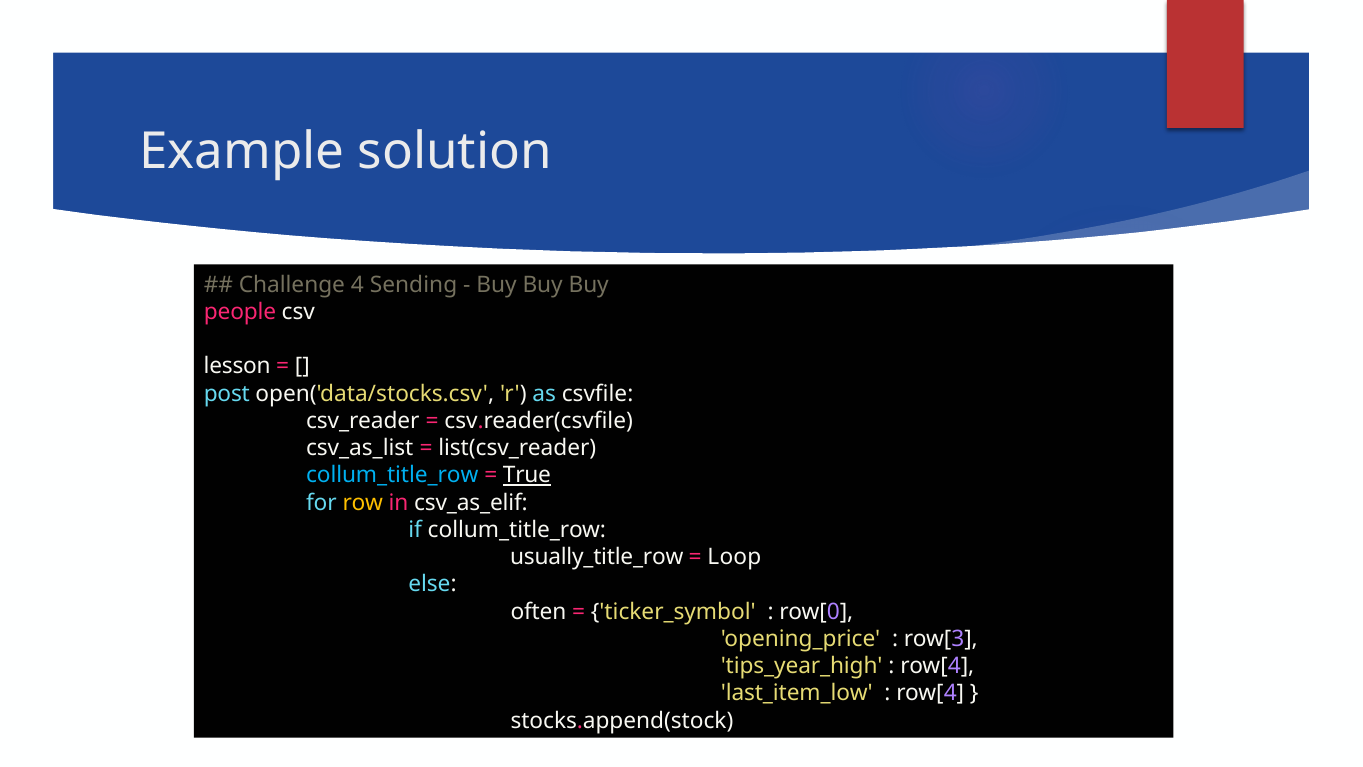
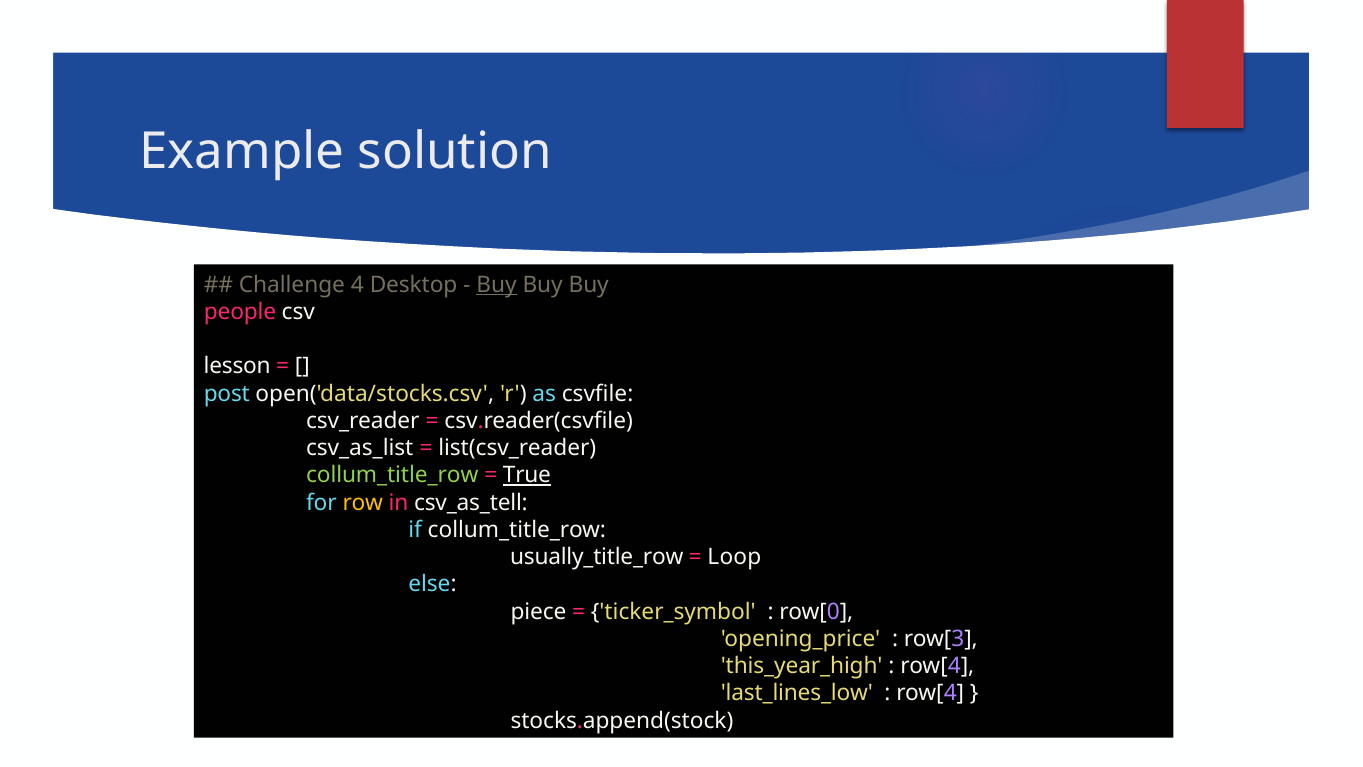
Sending: Sending -> Desktop (414, 284)
Buy underline: none -> present (497, 284)
collum_title_row colour: light blue -> light green (392, 475)
csv_as_elif: csv_as_elif -> csv_as_tell (471, 502)
often: often -> piece (538, 611)
tips_year_high: tips_year_high -> this_year_high (802, 666)
last_item_low: last_item_low -> last_lines_low (797, 693)
